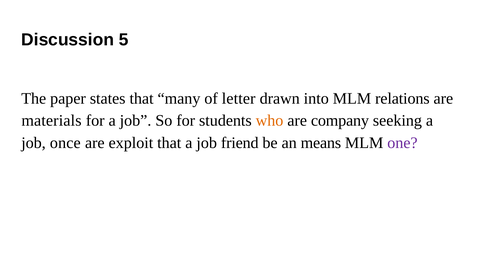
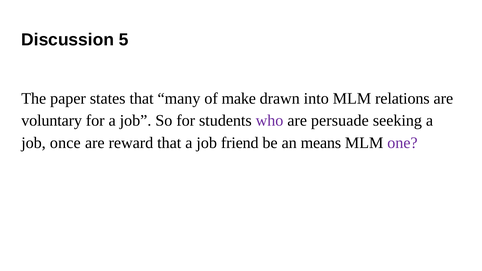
letter: letter -> make (239, 98)
materials: materials -> voluntary (52, 121)
who colour: orange -> purple (270, 121)
company: company -> persuade (340, 121)
exploit: exploit -> reward (131, 143)
